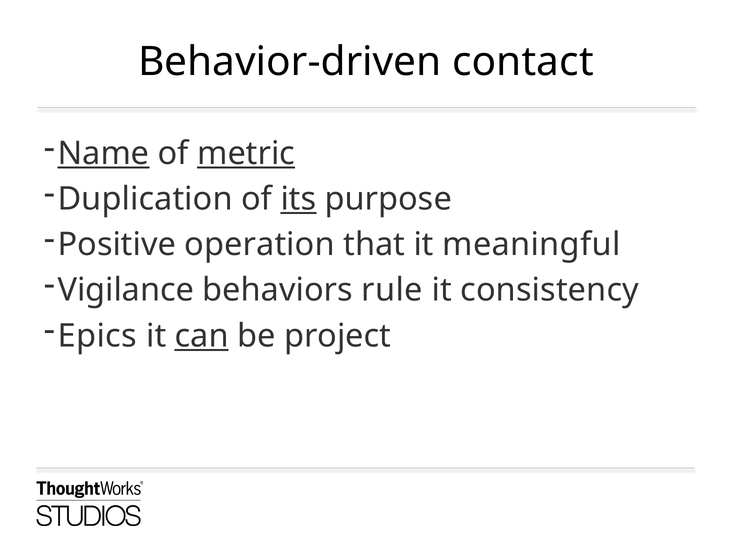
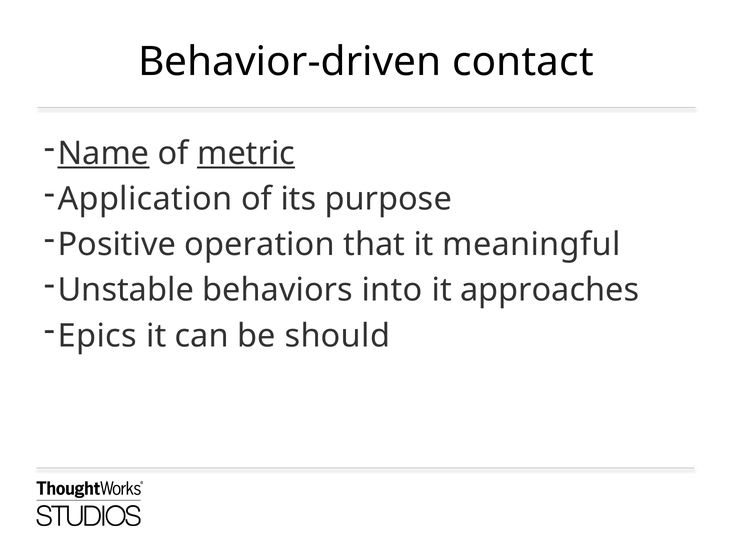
Duplication: Duplication -> Application (145, 199)
its underline: present -> none (298, 199)
Vigilance: Vigilance -> Unstable (126, 290)
rule: rule -> into (392, 290)
consistency: consistency -> approaches (550, 290)
can underline: present -> none (202, 336)
project: project -> should (337, 336)
